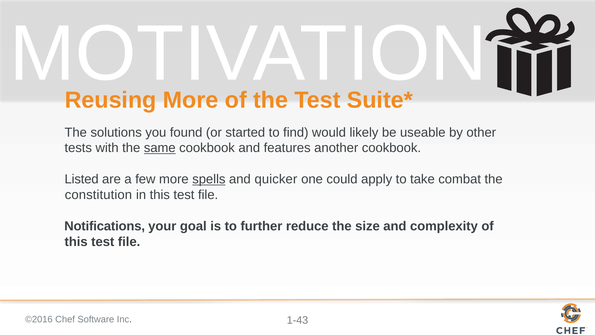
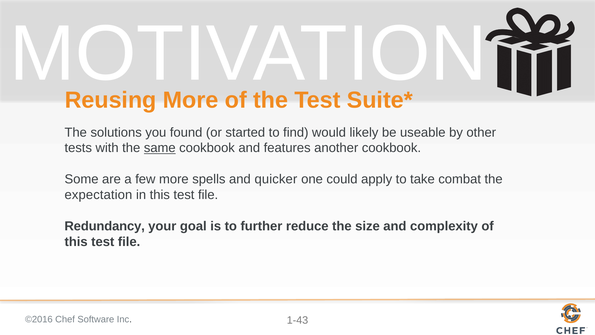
Listed: Listed -> Some (82, 179)
spells underline: present -> none (209, 179)
constitution: constitution -> expectation (98, 195)
Notifications: Notifications -> Redundancy (105, 226)
